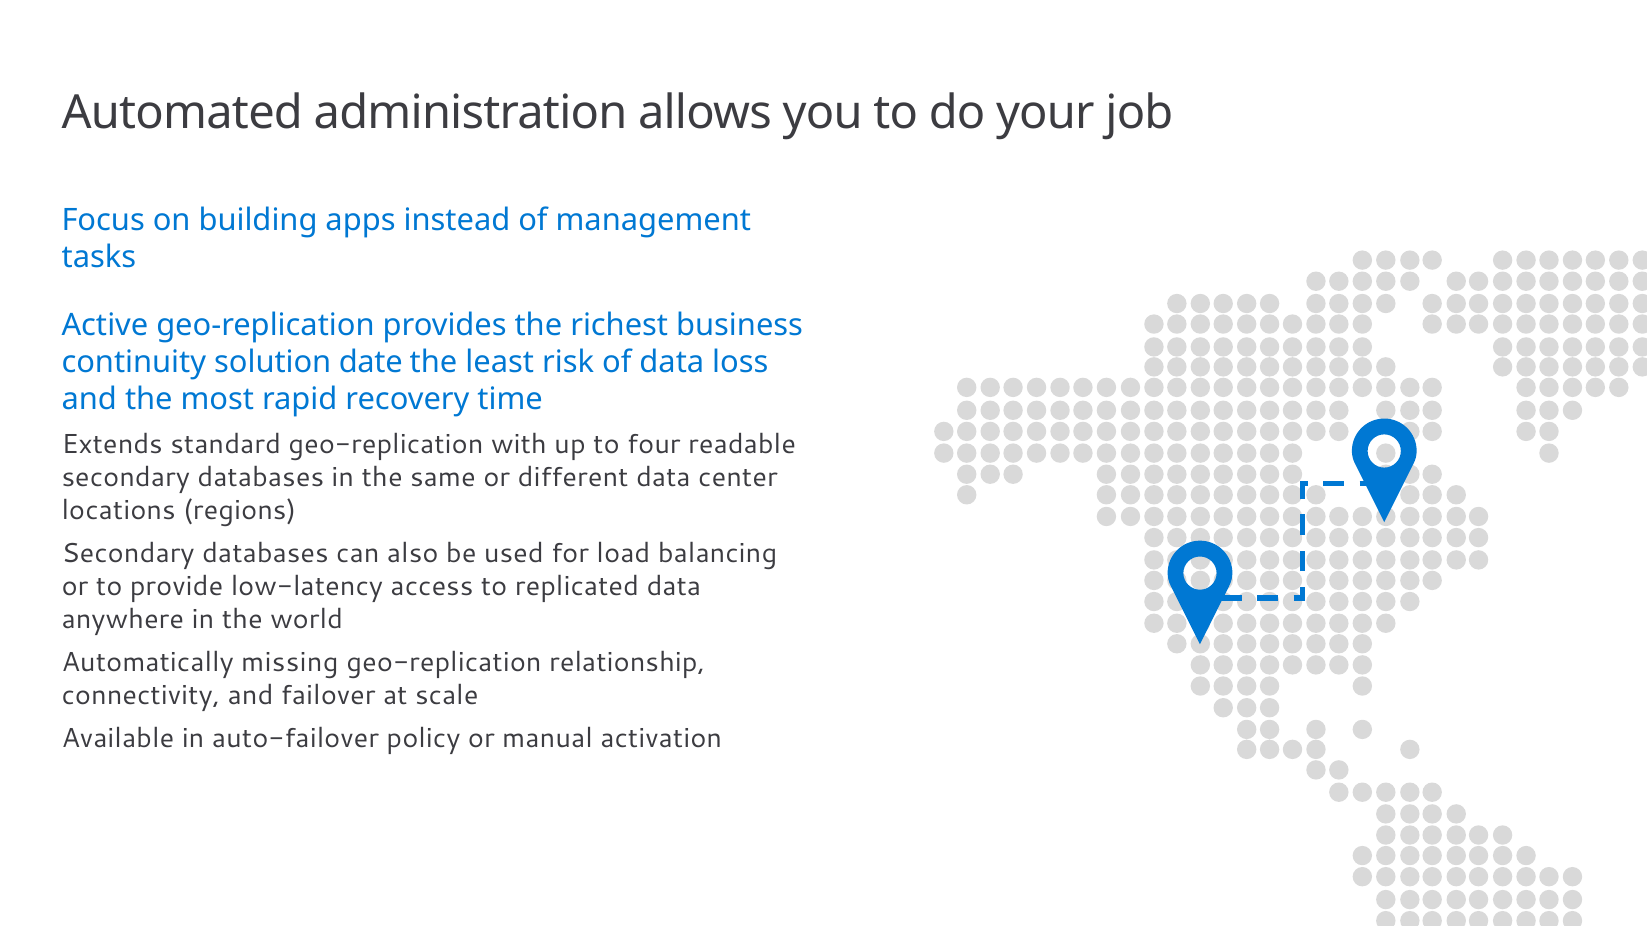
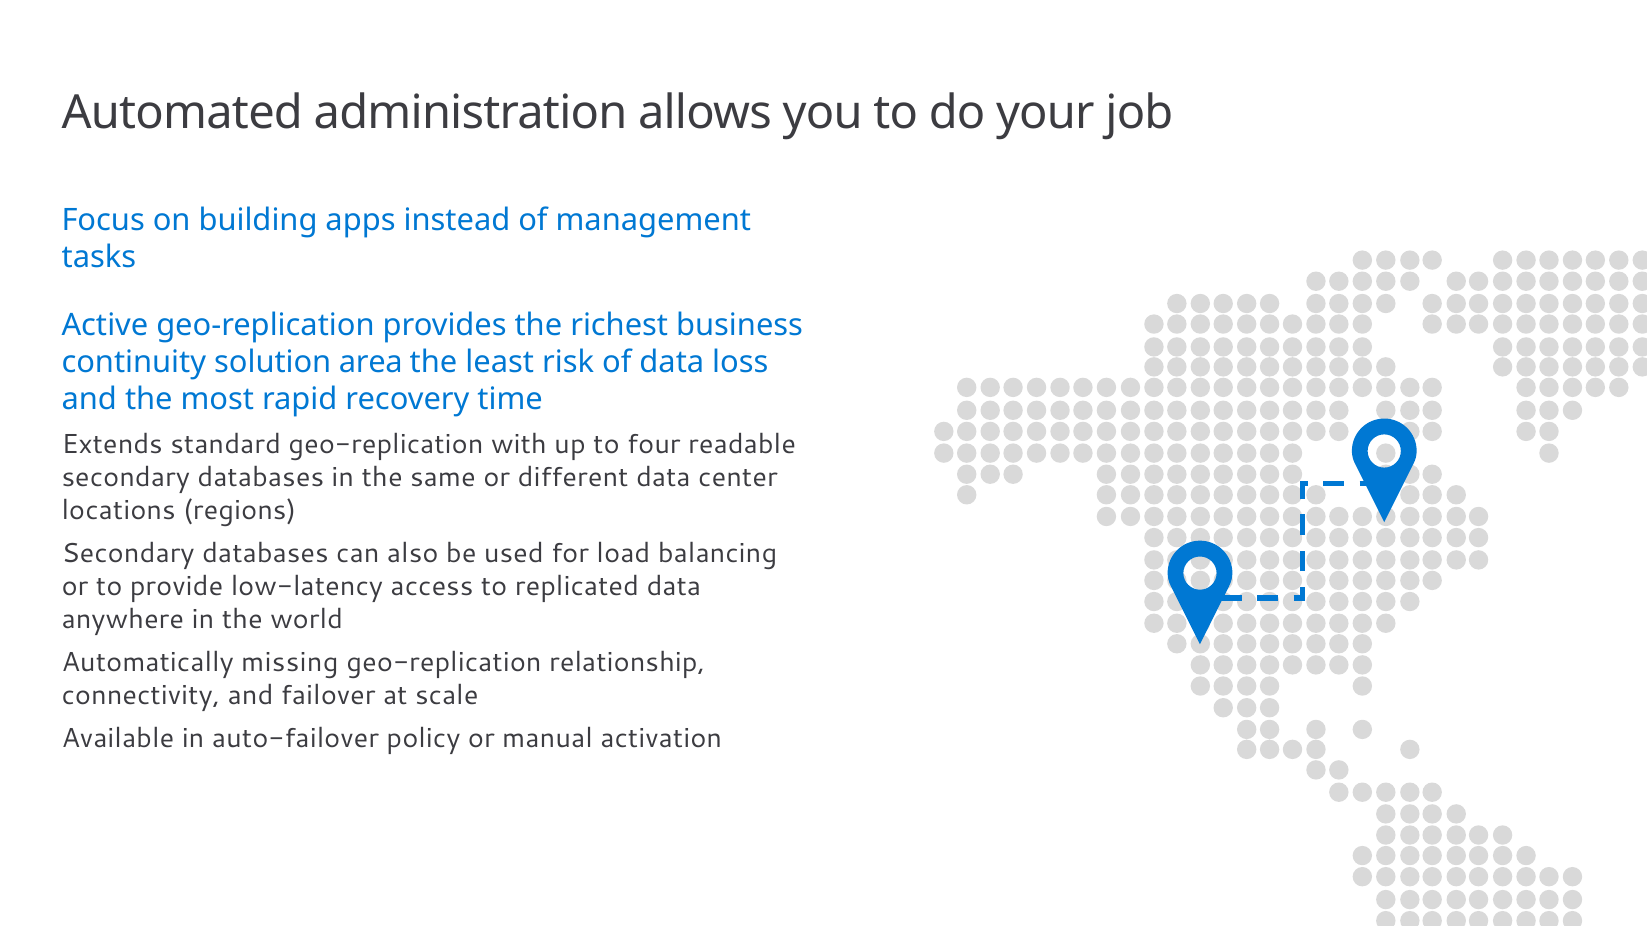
date: date -> area (371, 362)
